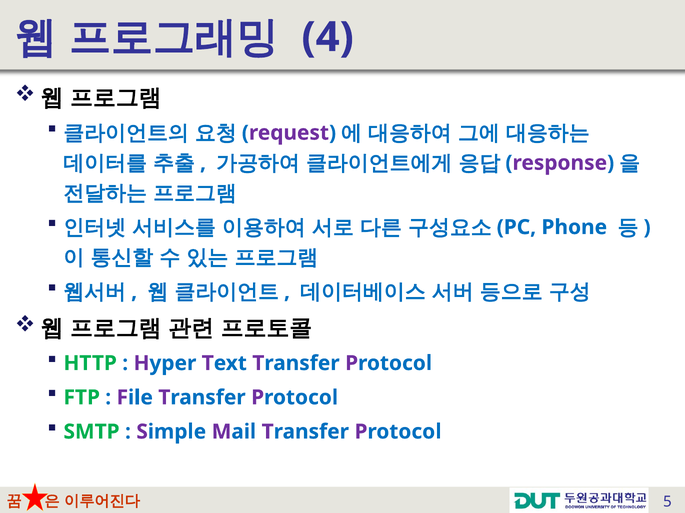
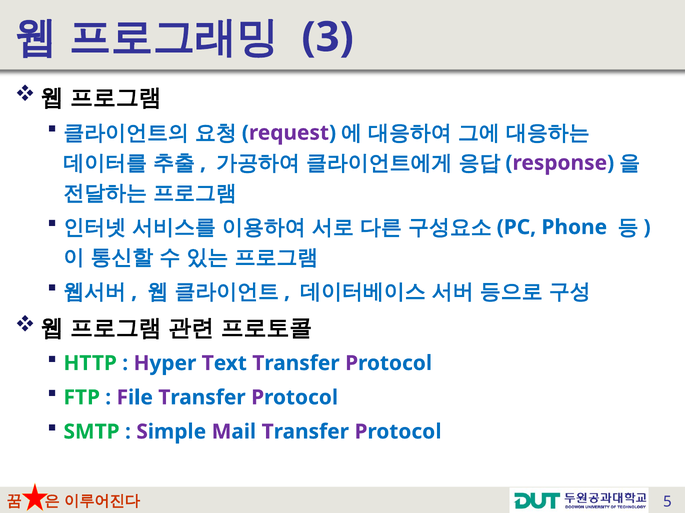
4: 4 -> 3 (328, 37)
